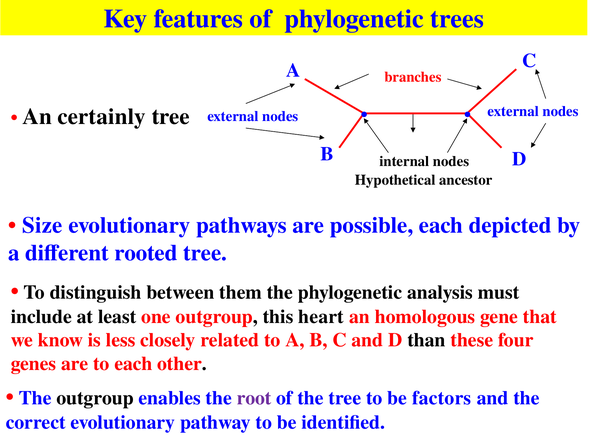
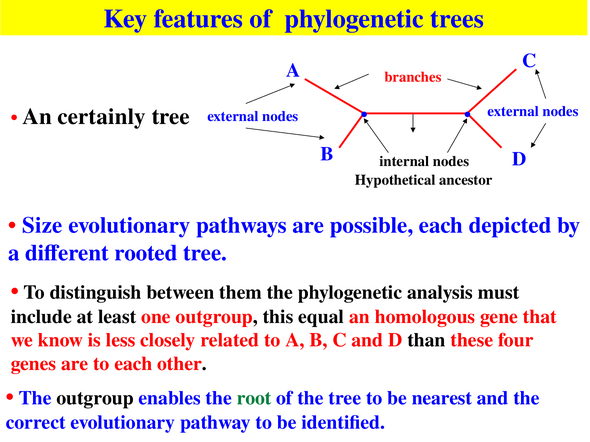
heart: heart -> equal (321, 317)
root colour: purple -> green (254, 399)
factors: factors -> nearest (442, 399)
